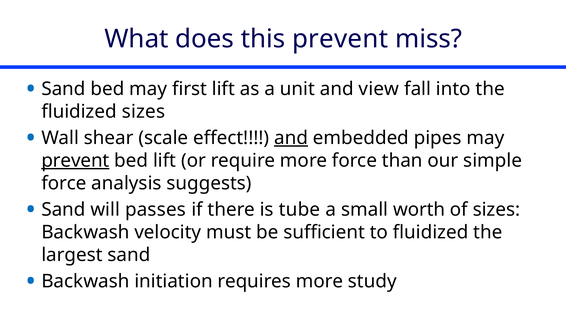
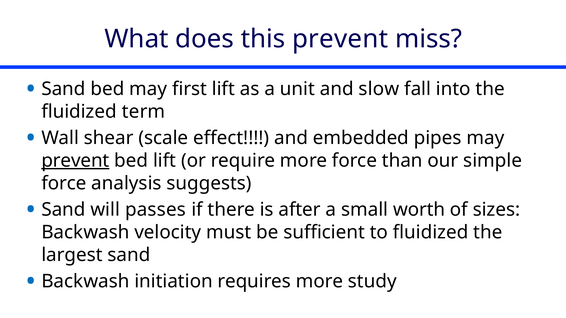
view: view -> slow (379, 89)
fluidized sizes: sizes -> term (144, 112)
and underline: present -> none (291, 138)
tube: tube -> after (300, 210)
